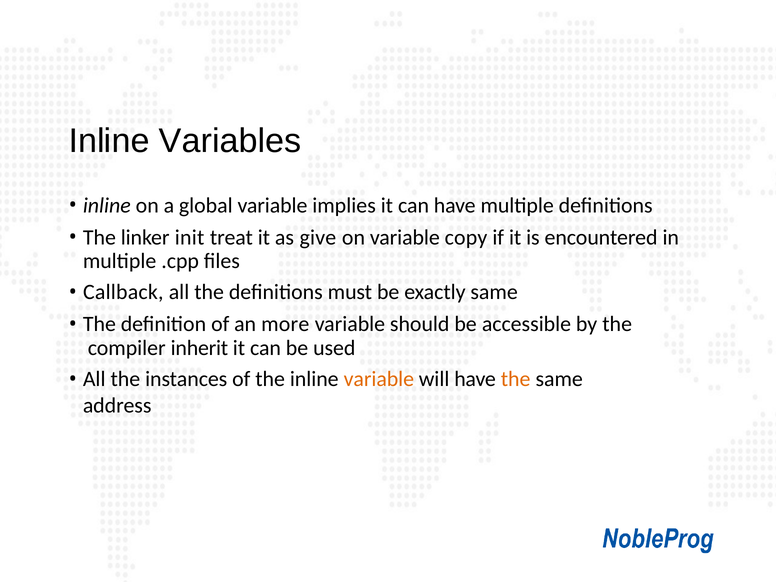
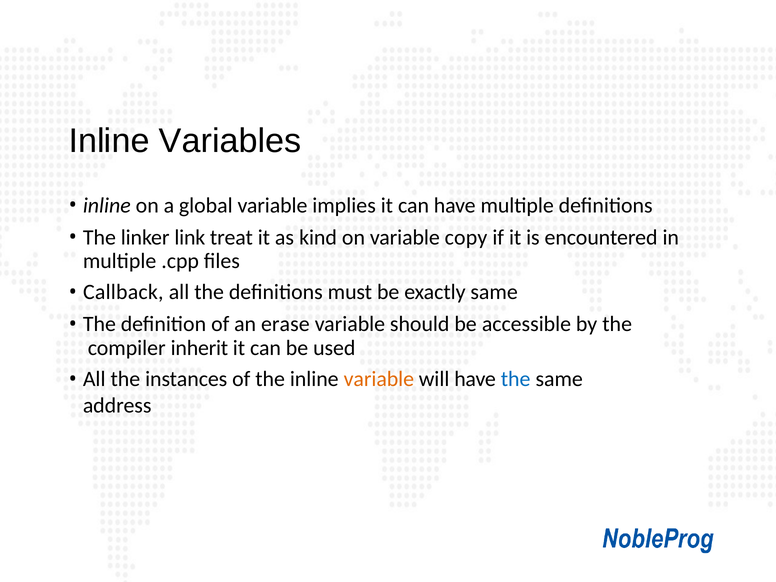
init: init -> link (190, 237)
give: give -> kind (318, 237)
more: more -> erase (285, 324)
the colour: orange -> blue (516, 379)
